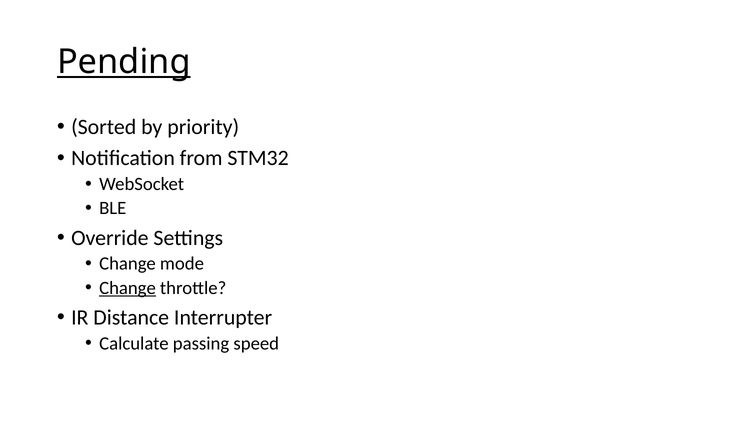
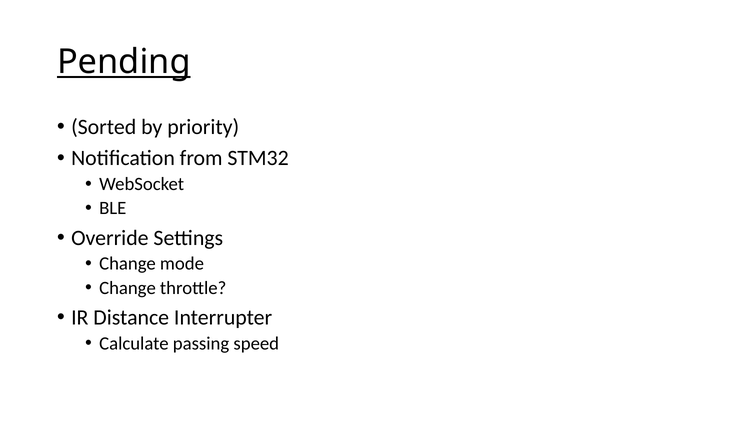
Change underline: present -> none (128, 287)
